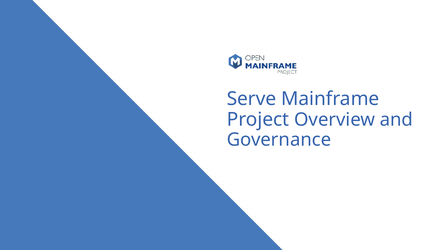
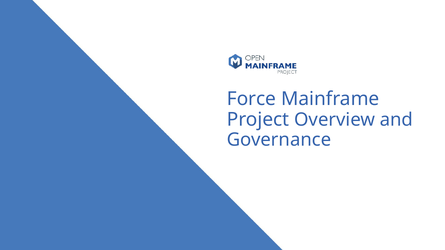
Serve: Serve -> Force (251, 99)
